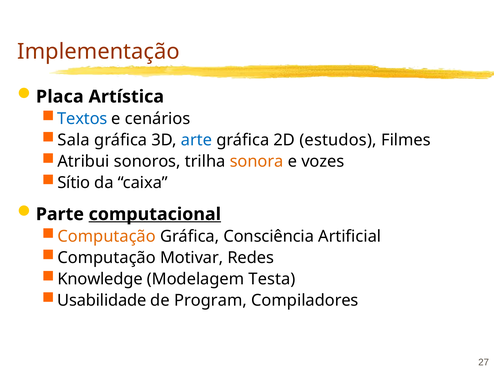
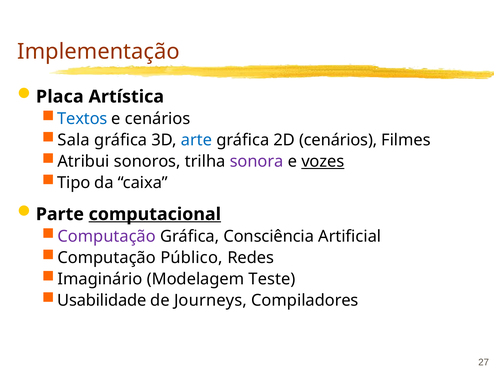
2D estudos: estudos -> cenários (338, 140)
sonora colour: orange -> purple (257, 162)
vozes underline: none -> present (323, 162)
Sítio: Sítio -> Tipo (74, 183)
Computação colour: orange -> purple (107, 237)
Motivar: Motivar -> Público (191, 258)
Knowledge: Knowledge -> Imaginário (100, 279)
Testa: Testa -> Teste (272, 279)
Program: Program -> Journeys (210, 301)
